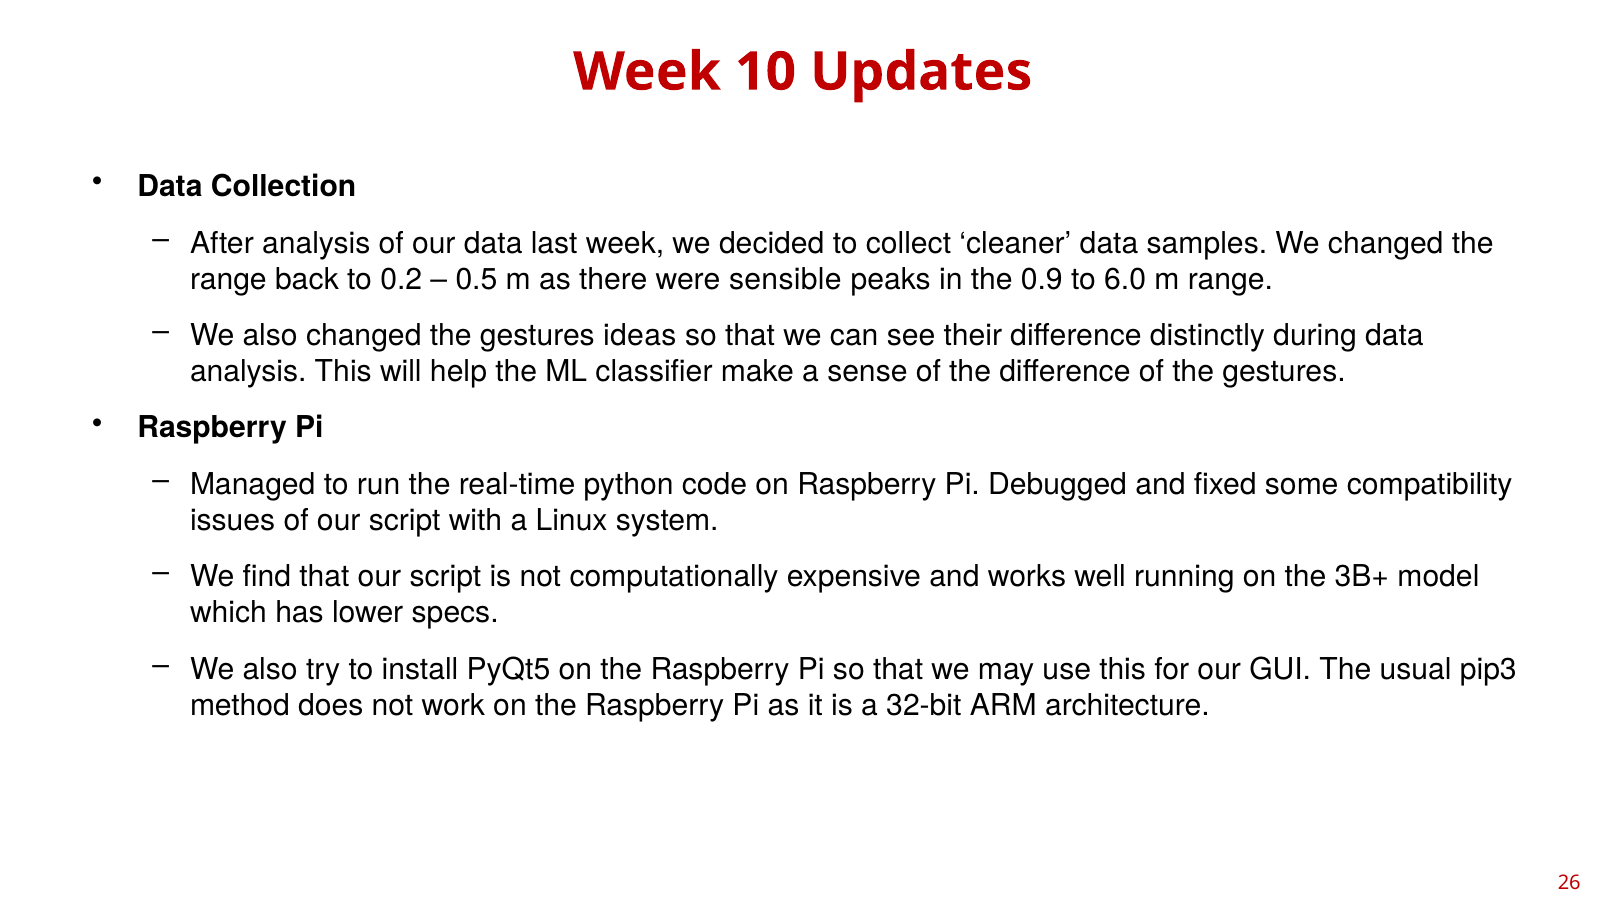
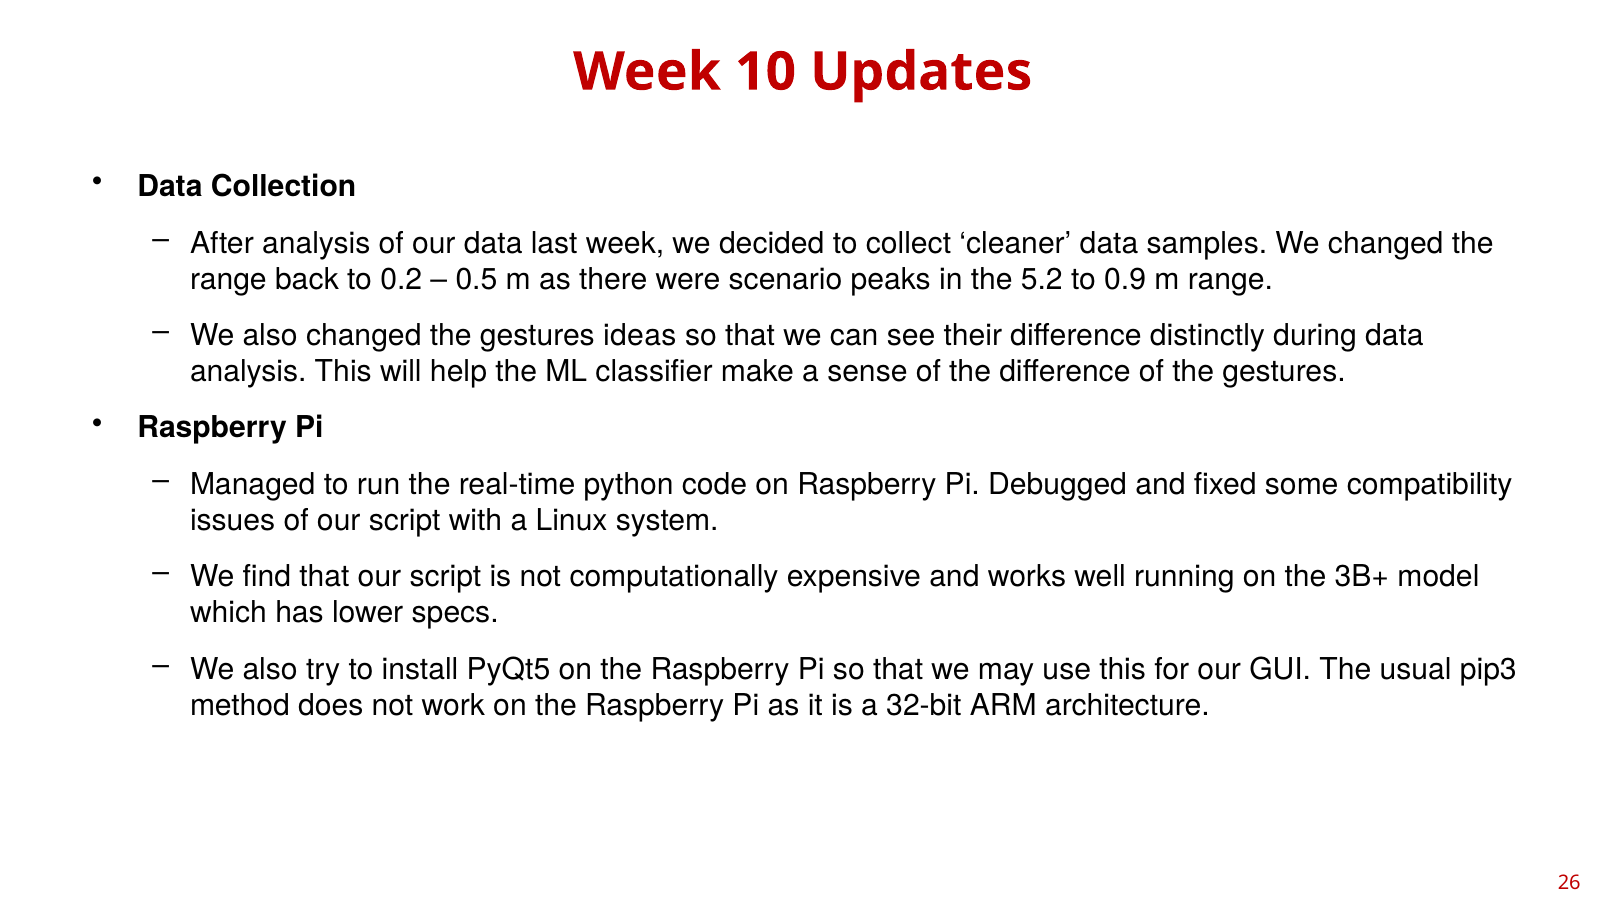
sensible: sensible -> scenario (786, 279)
0.9: 0.9 -> 5.2 (1042, 279)
6.0: 6.0 -> 0.9 (1125, 279)
